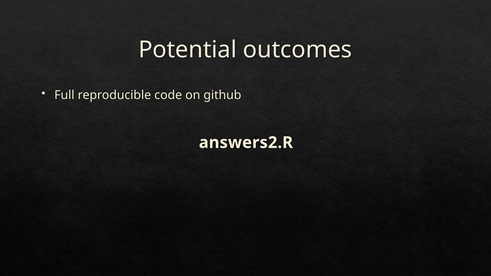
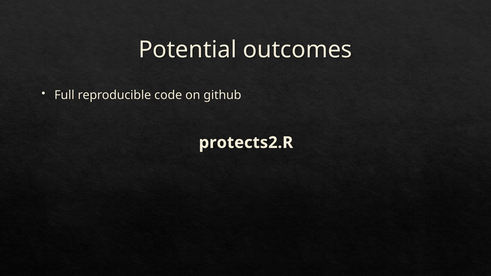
answers2.R: answers2.R -> protects2.R (246, 143)
